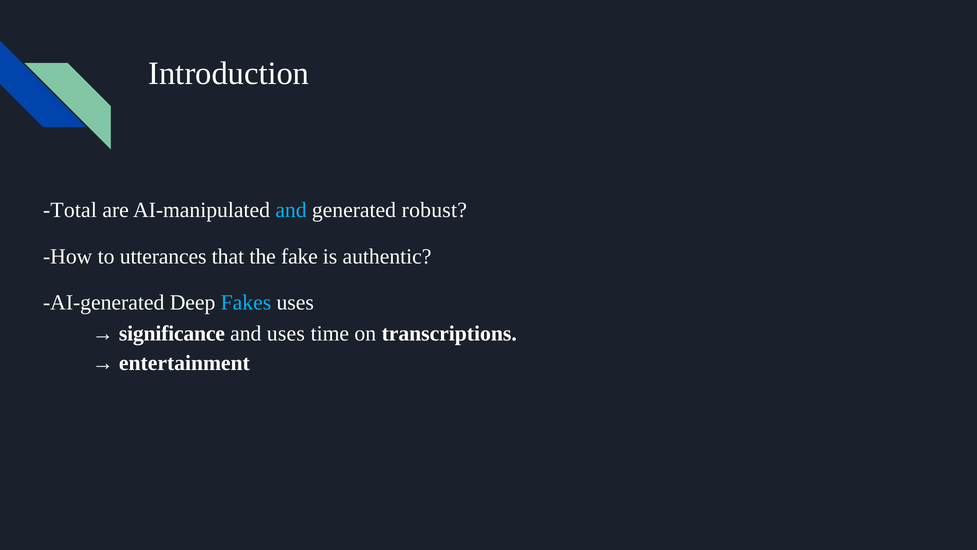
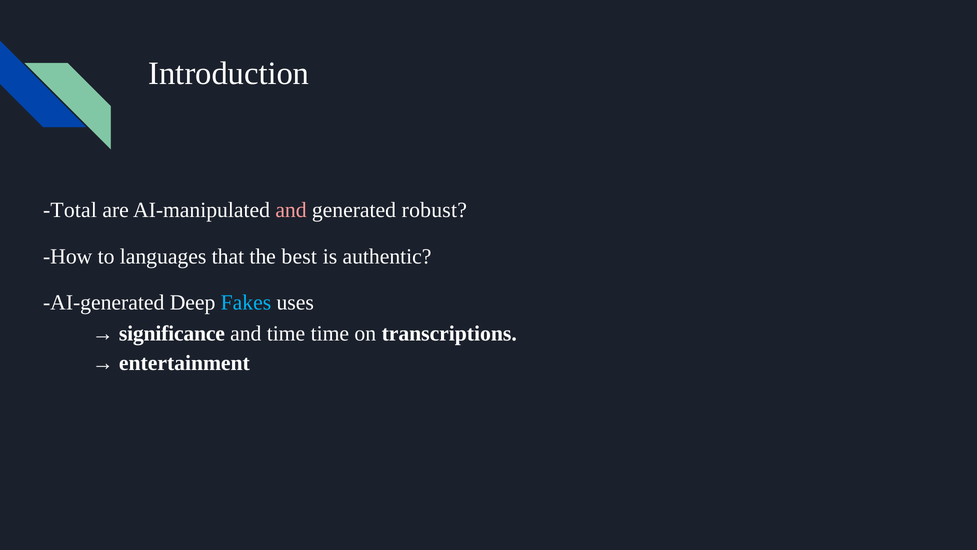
and colour: light blue -> pink (291, 210)
utterances: utterances -> languages (163, 256)
fake: fake -> best (299, 256)
and uses: uses -> time (286, 333)
